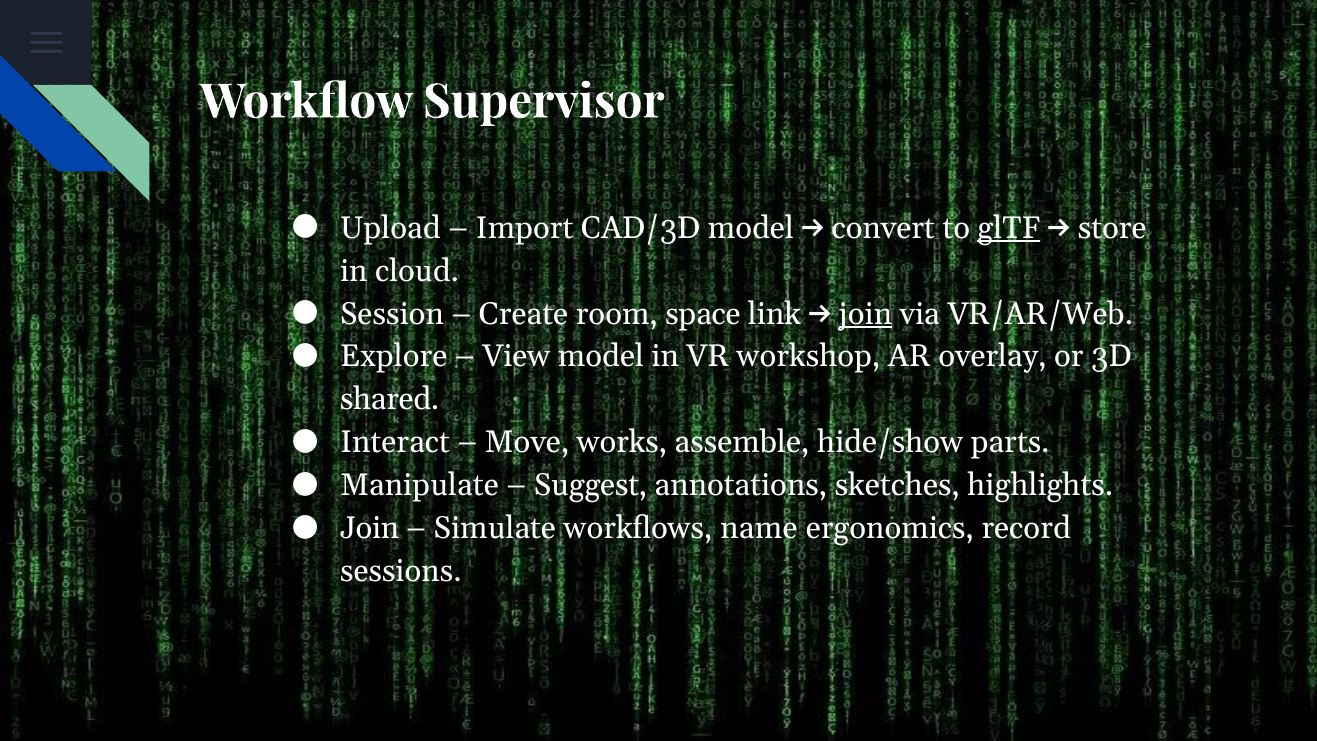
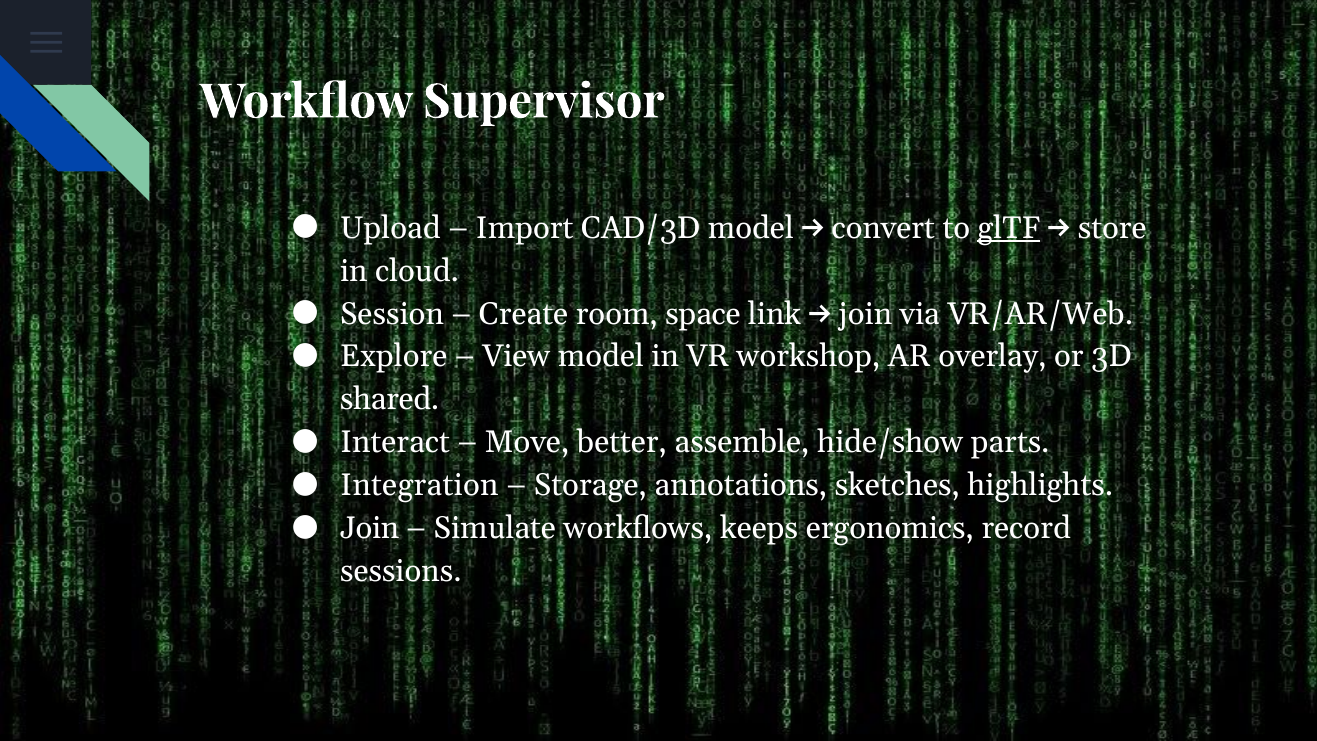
join underline: present -> none (865, 314)
works: works -> better (622, 442)
Manipulate: Manipulate -> Integration (419, 485)
Suggest: Suggest -> Storage (590, 485)
name: name -> keeps (759, 528)
